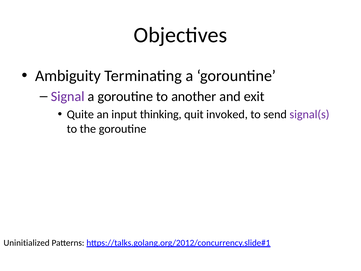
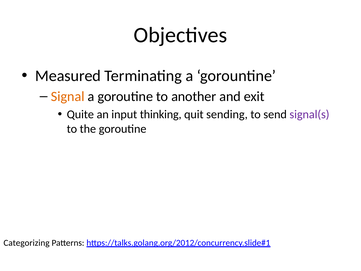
Ambiguity: Ambiguity -> Measured (68, 76)
Signal colour: purple -> orange (68, 96)
invoked: invoked -> sending (227, 114)
Uninitialized: Uninitialized -> Categorizing (27, 243)
